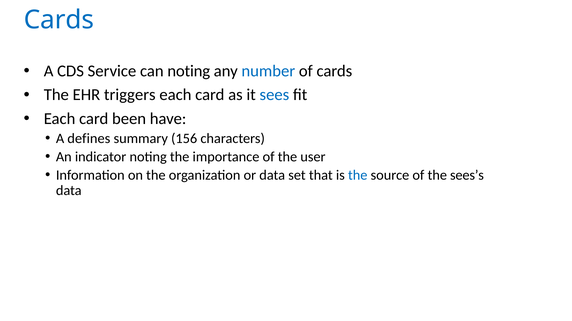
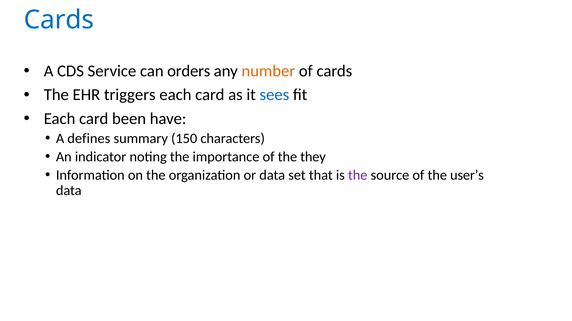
can noting: noting -> orders (189, 71)
number colour: blue -> orange (268, 71)
156: 156 -> 150 (184, 139)
user: user -> they (313, 157)
the colour: blue -> purple (358, 176)
sees’s: sees’s -> user’s (467, 176)
